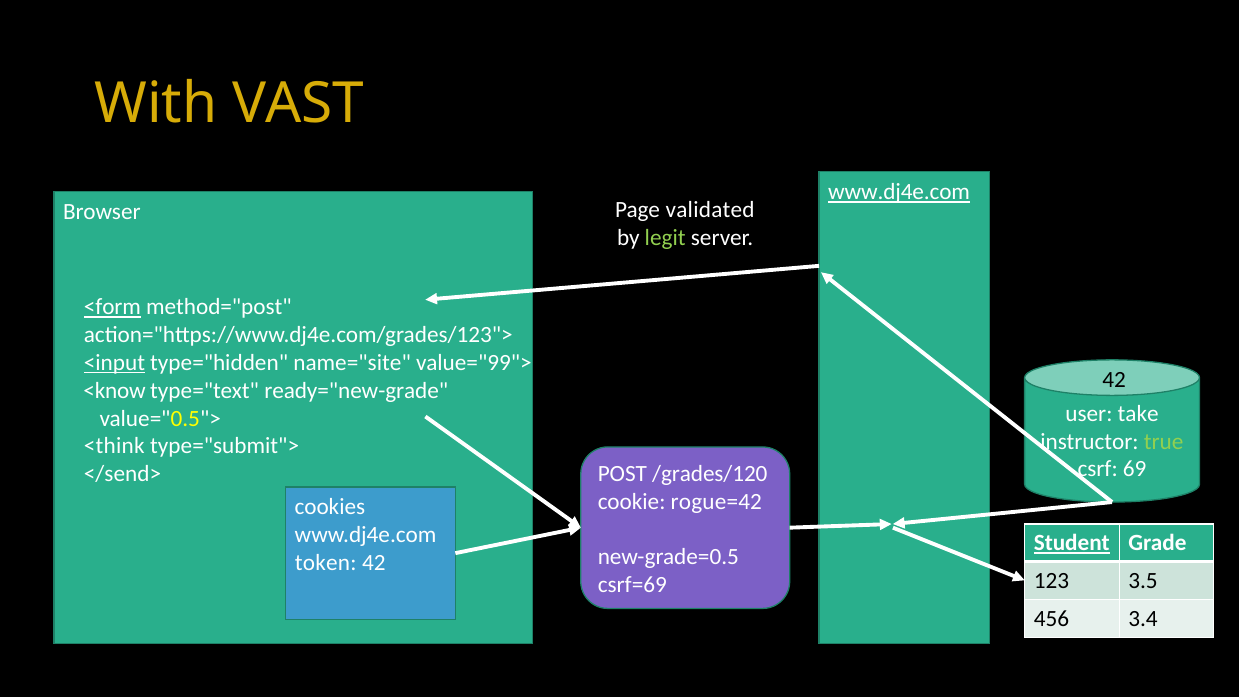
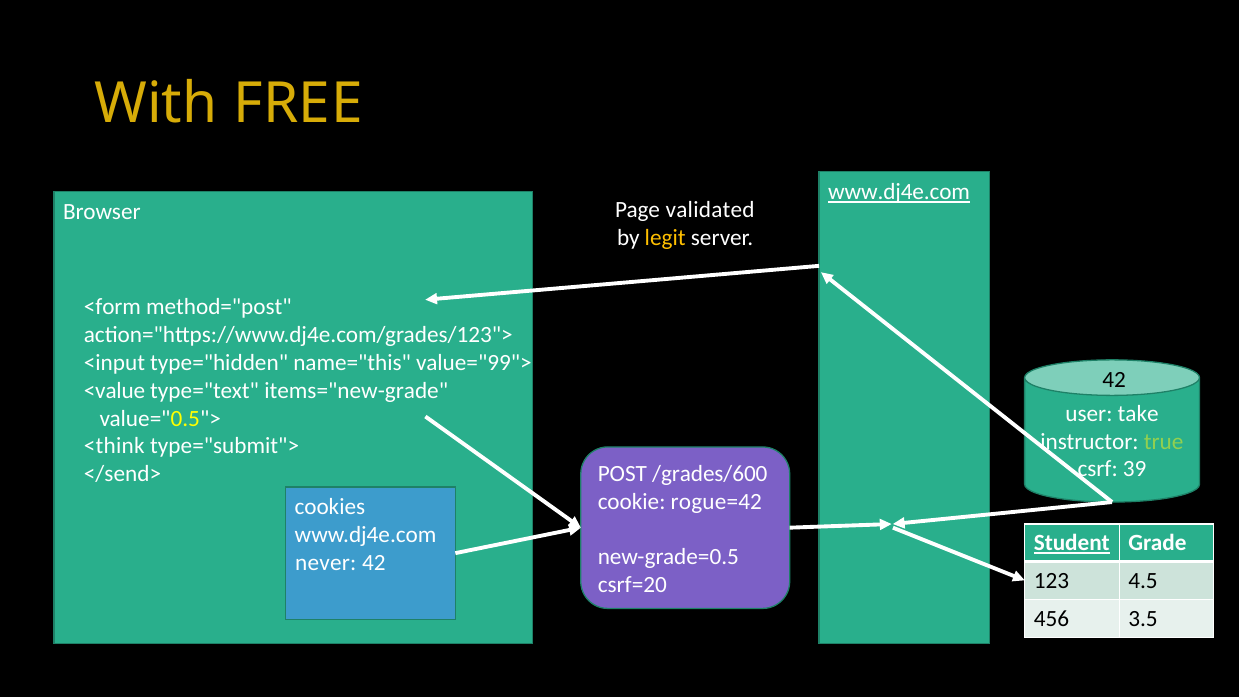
VAST: VAST -> FREE (298, 104)
legit colour: light green -> yellow (665, 237)
<form underline: present -> none (112, 307)
<input underline: present -> none (114, 363)
name="site: name="site -> name="this (352, 363)
<know: <know -> <value (115, 390)
ready="new-grade: ready="new-grade -> items="new-grade (356, 390)
69: 69 -> 39 (1135, 469)
/grades/120: /grades/120 -> /grades/600 (710, 473)
token: token -> never (326, 563)
3.5: 3.5 -> 4.5 (1143, 581)
csrf=69: csrf=69 -> csrf=20 (632, 585)
3.4: 3.4 -> 3.5 (1143, 618)
